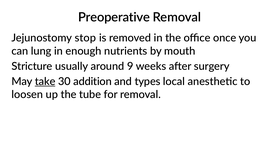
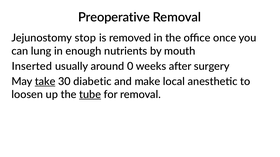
Stricture: Stricture -> Inserted (32, 66)
9: 9 -> 0 (130, 66)
addition: addition -> diabetic (92, 82)
types: types -> make (147, 82)
tube underline: none -> present (90, 95)
